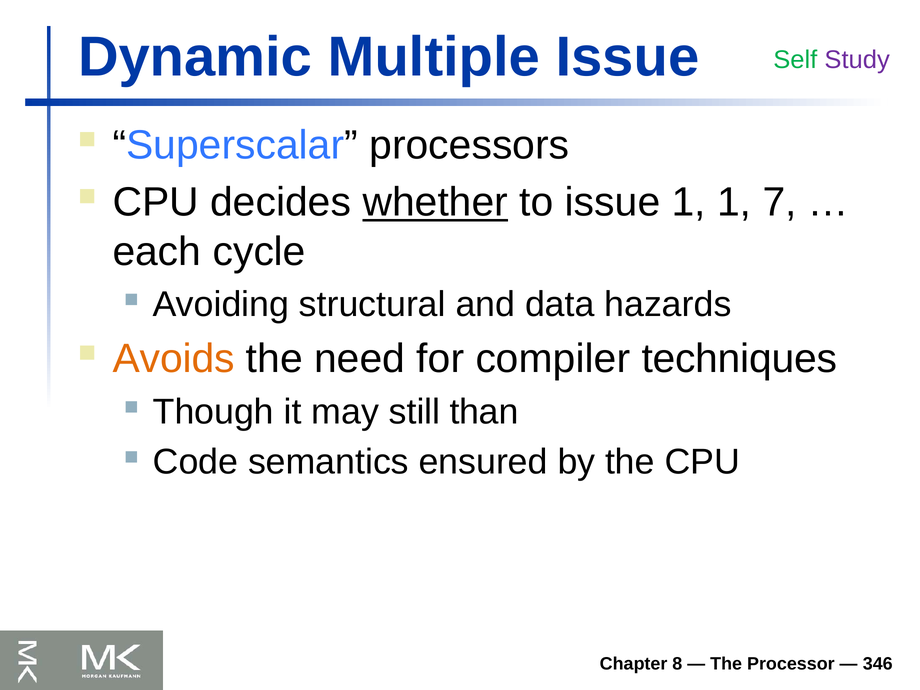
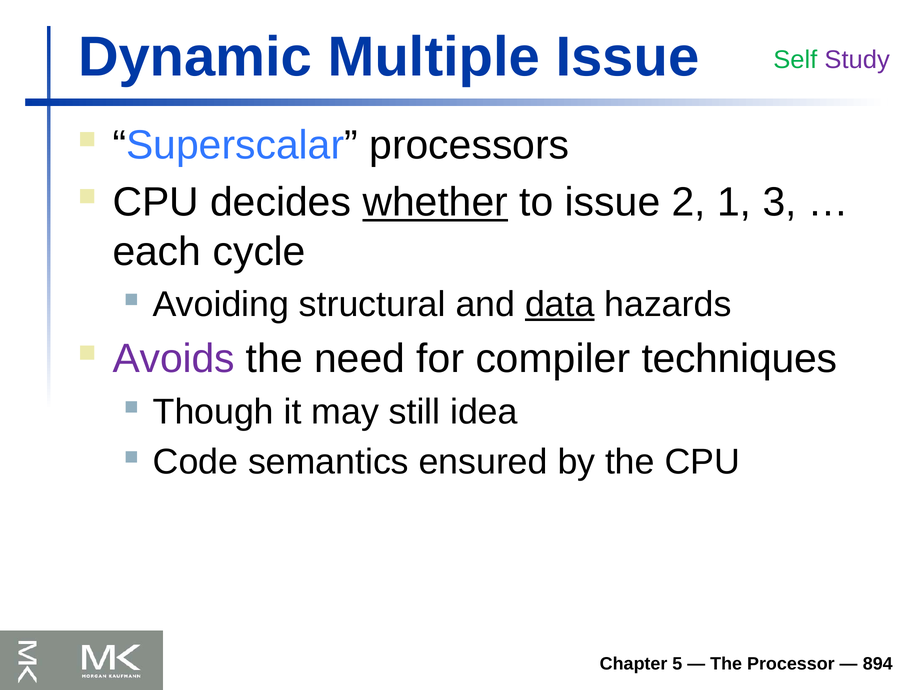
issue 1: 1 -> 2 (689, 202)
7: 7 -> 3 (780, 202)
data underline: none -> present (560, 304)
Avoids colour: orange -> purple (174, 359)
than: than -> idea (484, 412)
8: 8 -> 5 (677, 664)
346: 346 -> 894 (878, 664)
